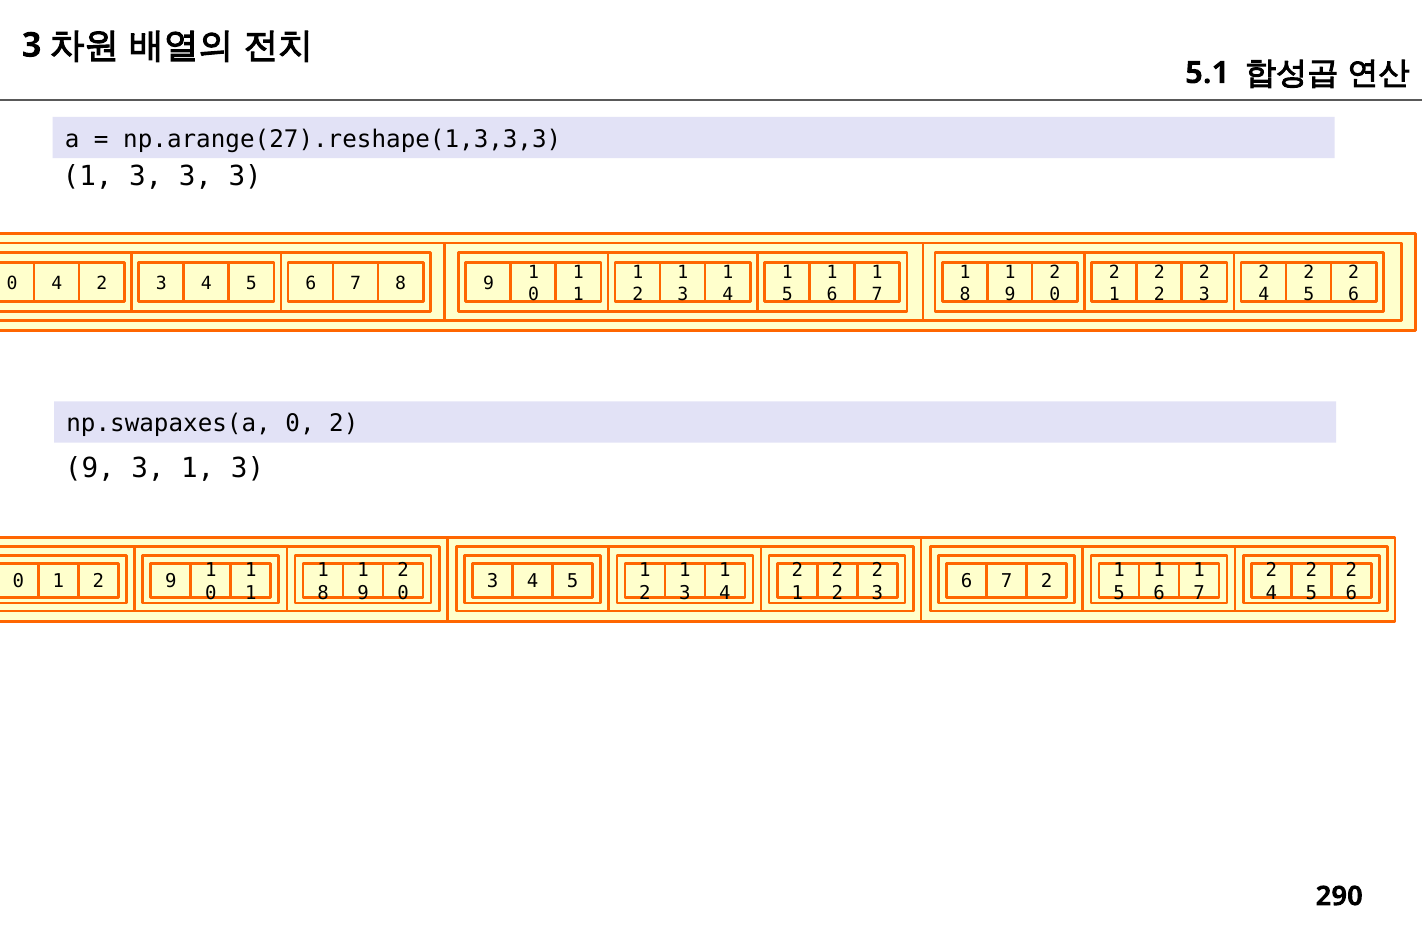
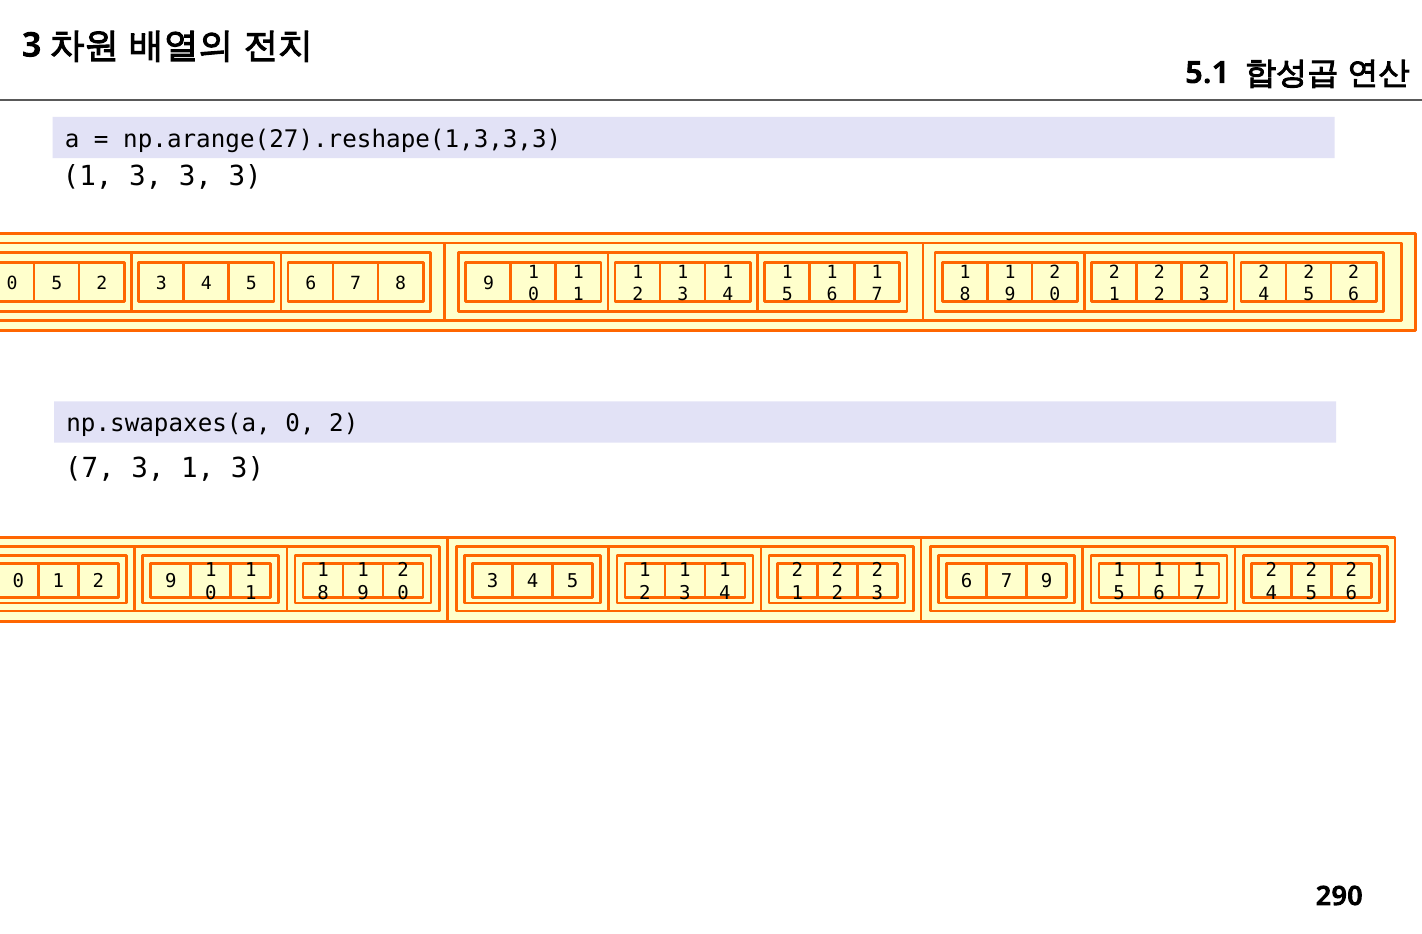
0 4: 4 -> 5 (57, 283)
9: 9 -> 7 (90, 469)
6 7 2: 2 -> 9 (1047, 582)
